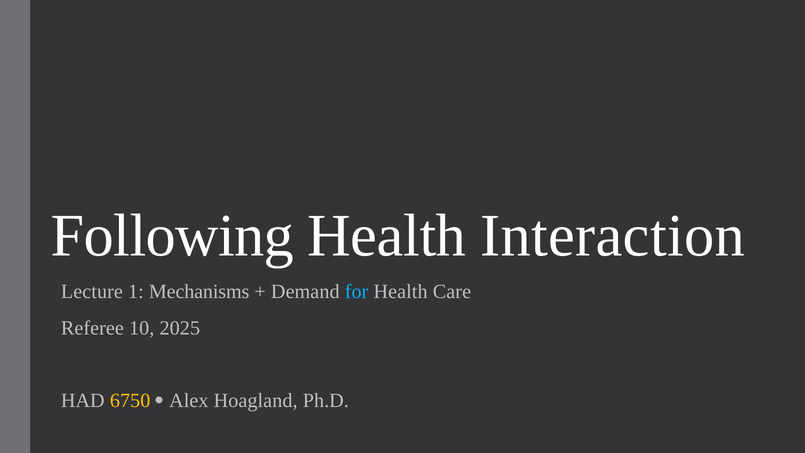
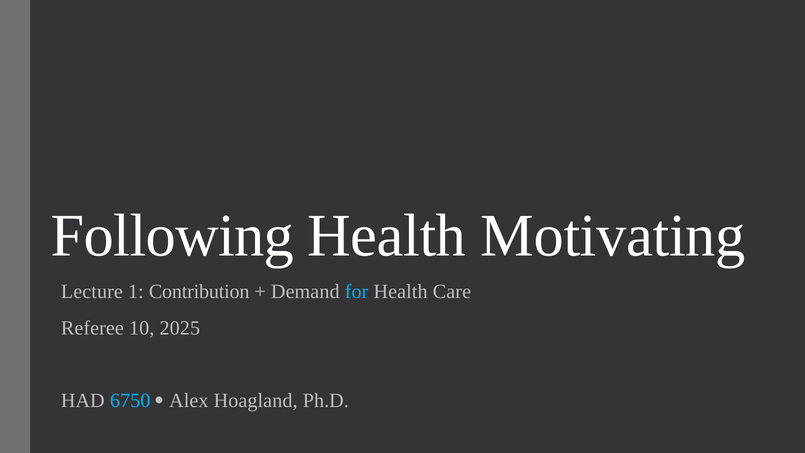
Interaction: Interaction -> Motivating (613, 236)
Mechanisms: Mechanisms -> Contribution (199, 291)
6750 colour: yellow -> light blue (130, 401)
